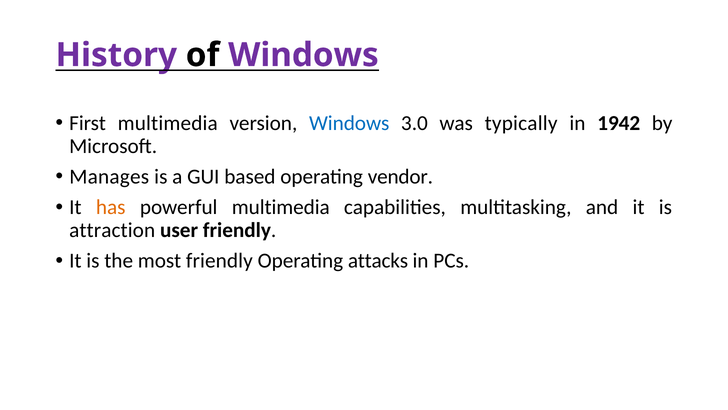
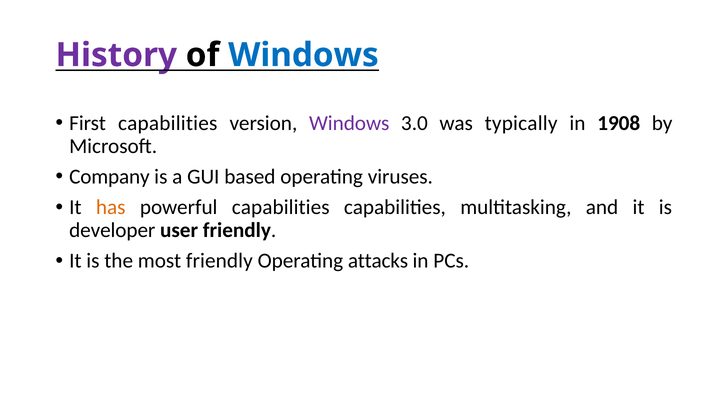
Windows colour: purple -> blue (303, 55)
First multimedia: multimedia -> capabilities (168, 123)
Windows colour: blue -> purple (349, 123)
1942: 1942 -> 1908 (619, 123)
Manages: Manages -> Company (109, 177)
vendor: vendor -> viruses (400, 177)
powerful multimedia: multimedia -> capabilities (281, 207)
attraction: attraction -> developer (112, 230)
